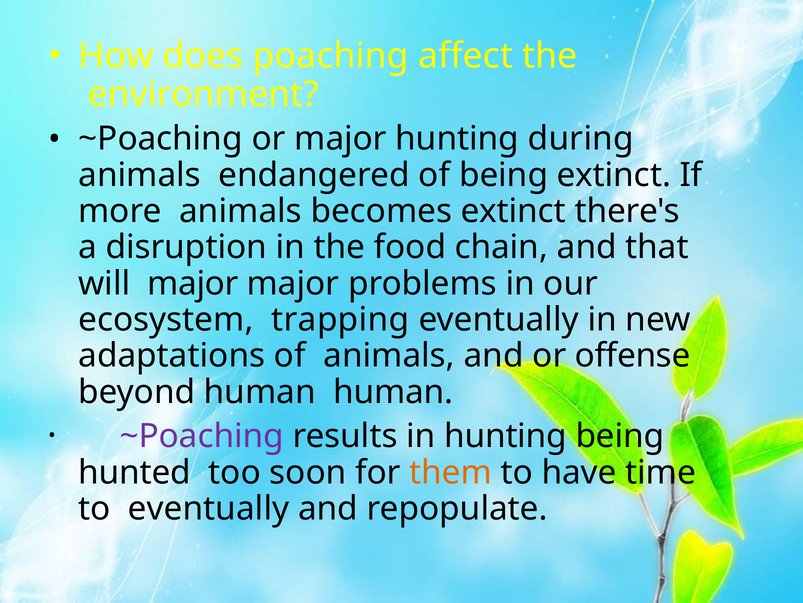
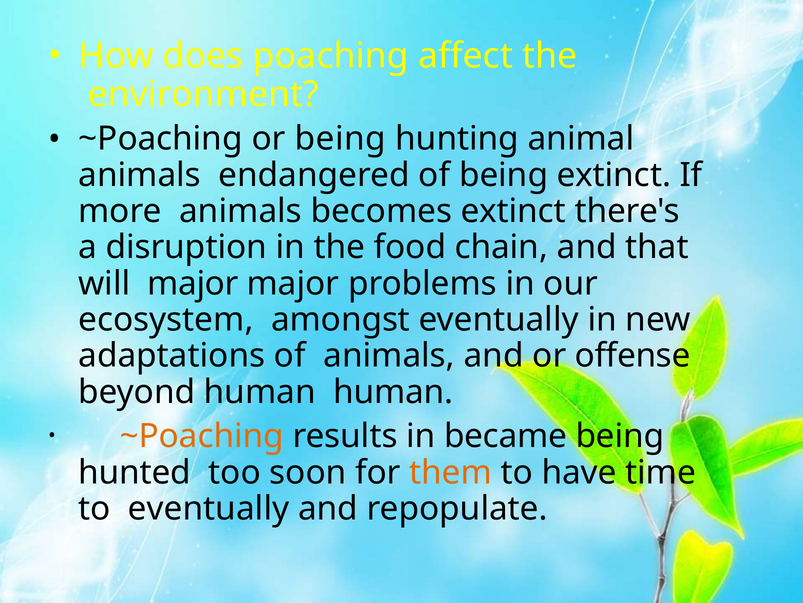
or major: major -> being (340, 139)
during: during -> animal (581, 139)
trapping: trapping -> amongst (341, 319)
~Poaching colour: purple -> orange (202, 436)
in hunting: hunting -> became (506, 436)
